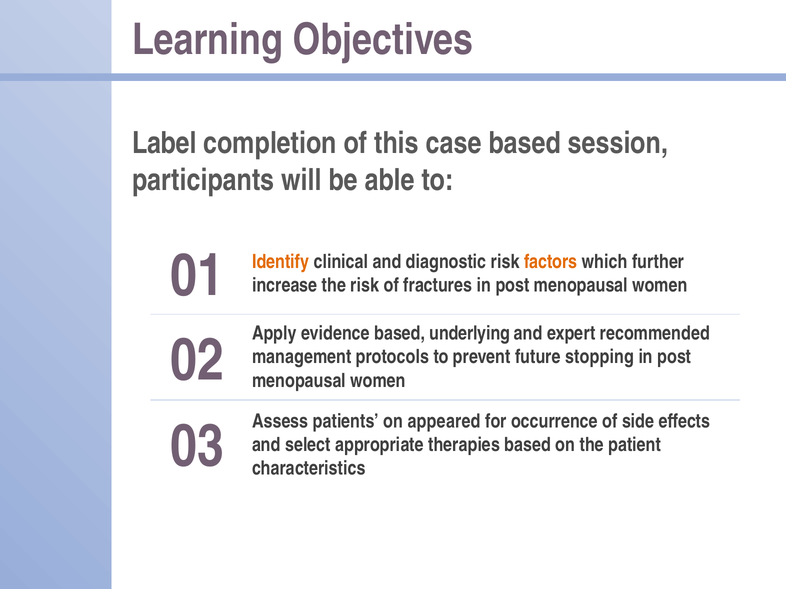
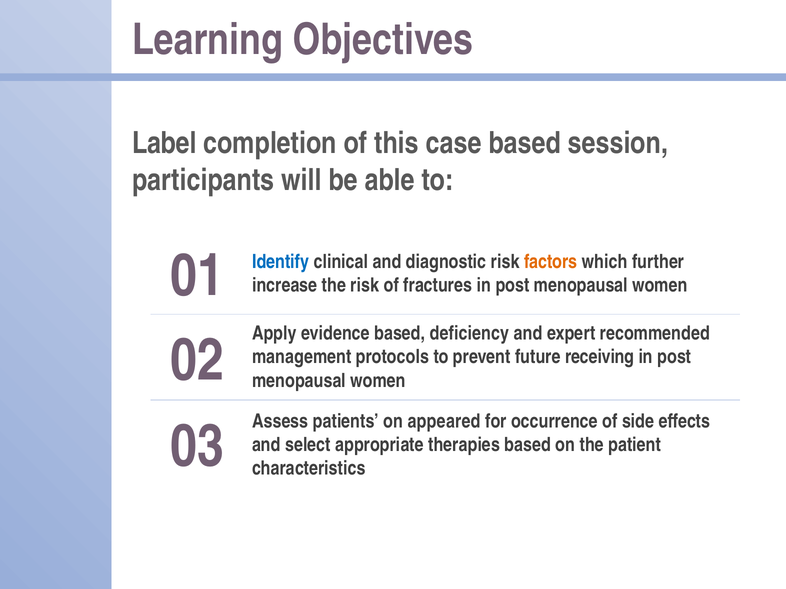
Identify colour: orange -> blue (281, 262)
underlying: underlying -> deficiency (470, 334)
stopping: stopping -> receiving (600, 357)
